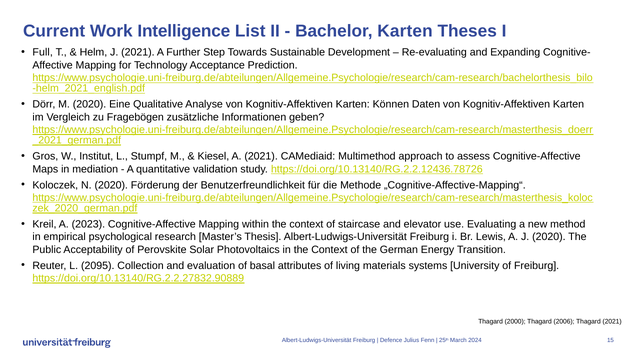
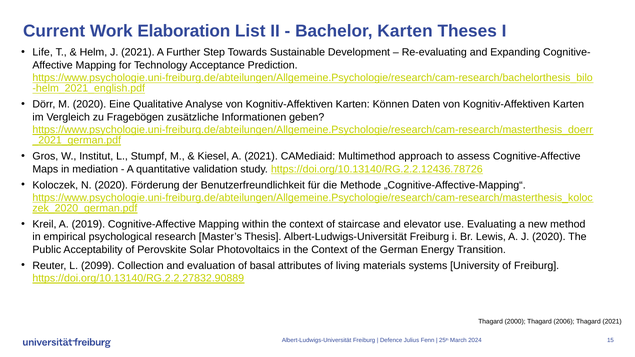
Intelligence: Intelligence -> Elaboration (184, 31)
Full: Full -> Life (43, 53)
2023: 2023 -> 2019 (88, 224)
2095: 2095 -> 2099 (98, 266)
